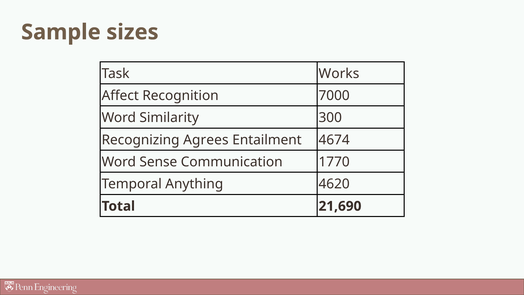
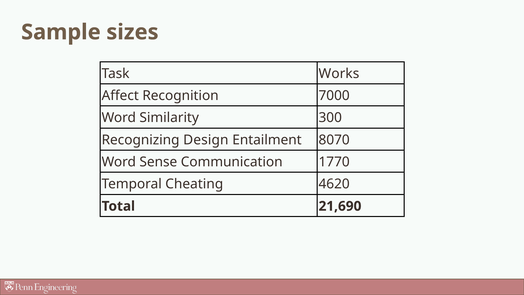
Agrees: Agrees -> Design (206, 140)
4674: 4674 -> 8070 (334, 140)
Anything: Anything -> Cheating (194, 184)
